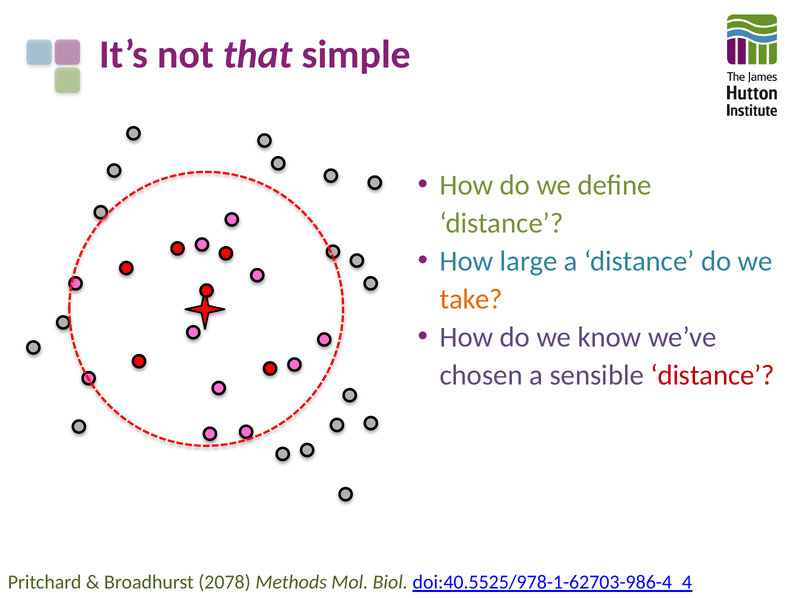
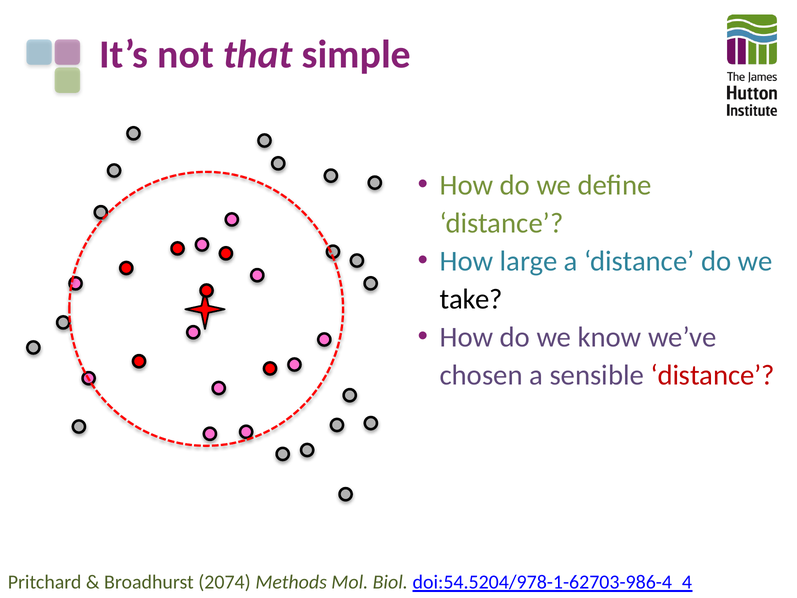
take colour: orange -> black (471, 299)
2078: 2078 -> 2074 (225, 582)
doi:40.5525/978-1-62703-986-4_4: doi:40.5525/978-1-62703-986-4_4 -> doi:54.5204/978-1-62703-986-4_4 (552, 582)
